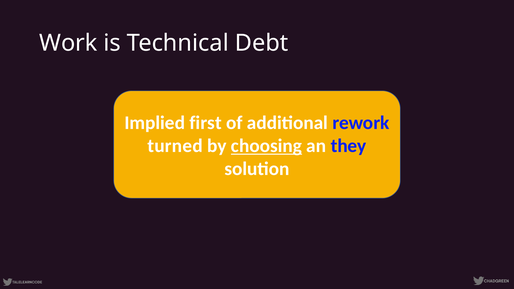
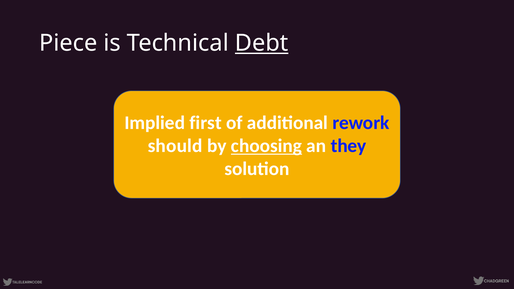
Work: Work -> Piece (68, 43)
Debt underline: none -> present (262, 43)
turned: turned -> should (175, 146)
